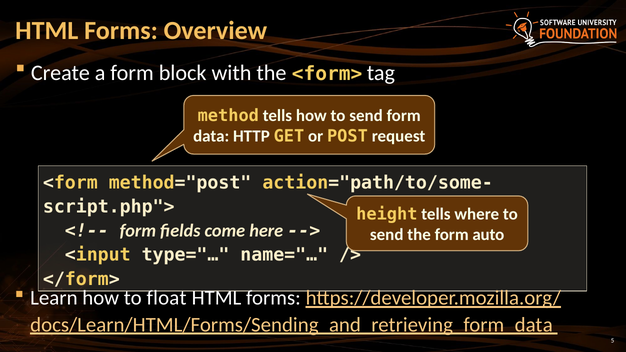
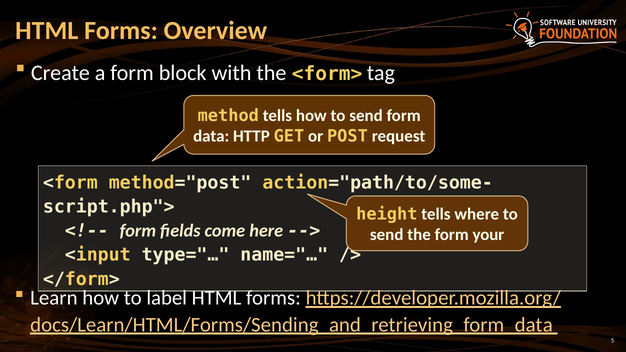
auto: auto -> your (488, 235)
float: float -> label (167, 298)
